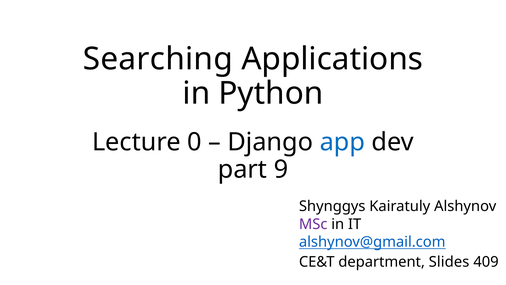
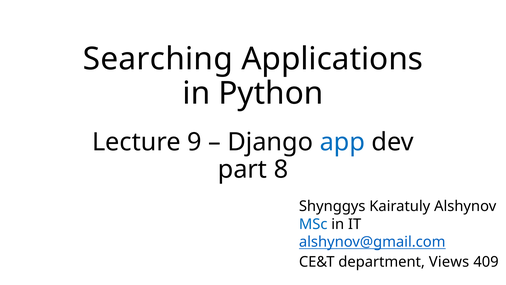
0: 0 -> 9 (194, 142)
9: 9 -> 8 (281, 169)
MSc colour: purple -> blue (313, 224)
Slides: Slides -> Views (449, 262)
